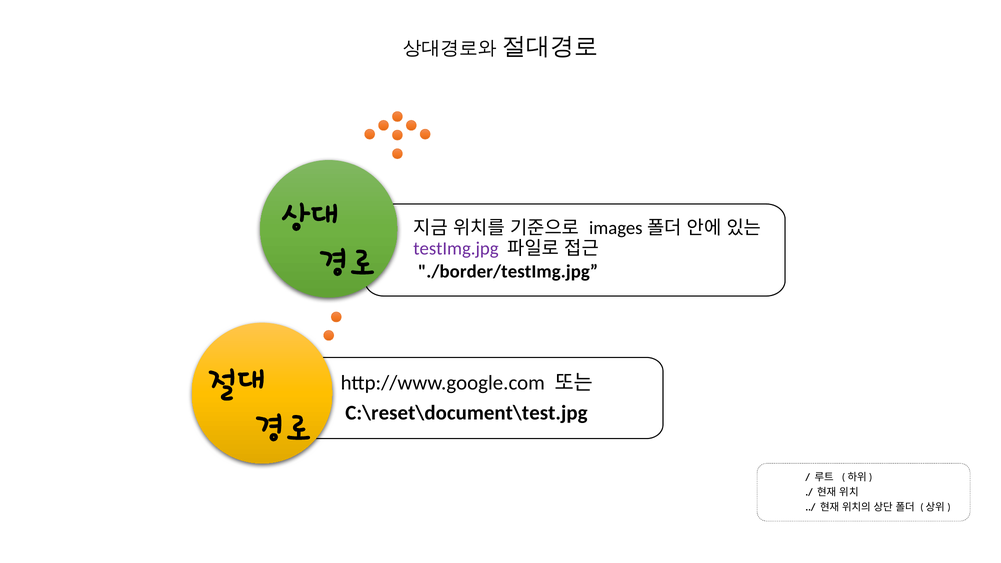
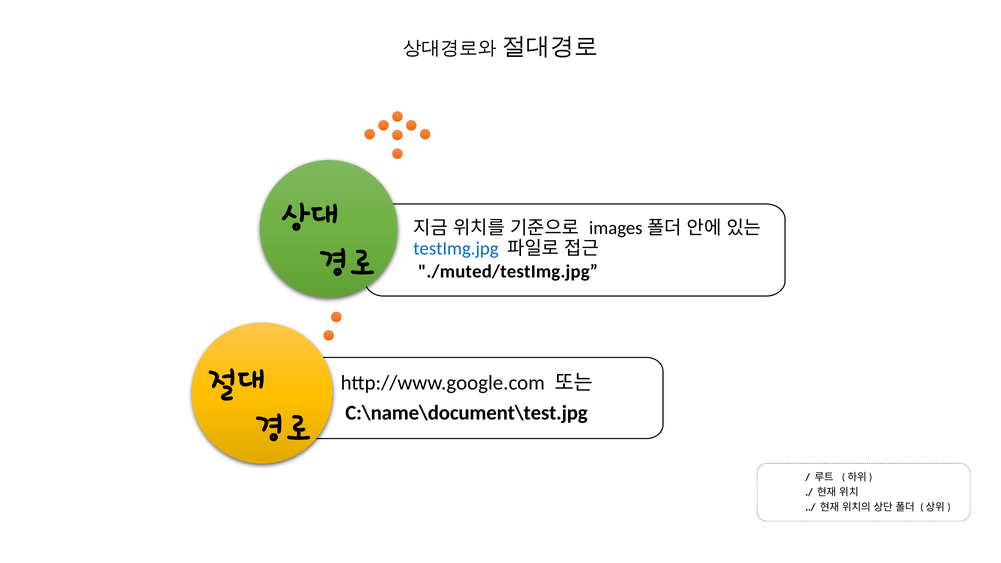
testImg.jpg colour: purple -> blue (456, 249)
./border/testImg.jpg: ./border/testImg.jpg -> ./muted/testImg.jpg (508, 272)
C:\reset\document\test.jpg: C:\reset\document\test.jpg -> C:\name\document\test.jpg (467, 413)
